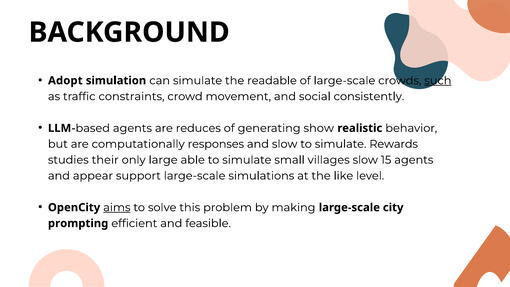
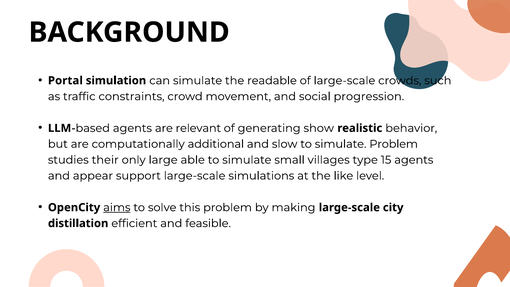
Adopt: Adopt -> Portal (65, 81)
such underline: present -> none (438, 81)
consistently: consistently -> progression (369, 96)
reduces: reduces -> relevant (198, 128)
responses: responses -> additional (216, 144)
simulate Rewards: Rewards -> Problem (394, 144)
villages slow: slow -> type (365, 160)
prompting: prompting -> distillation (78, 223)
